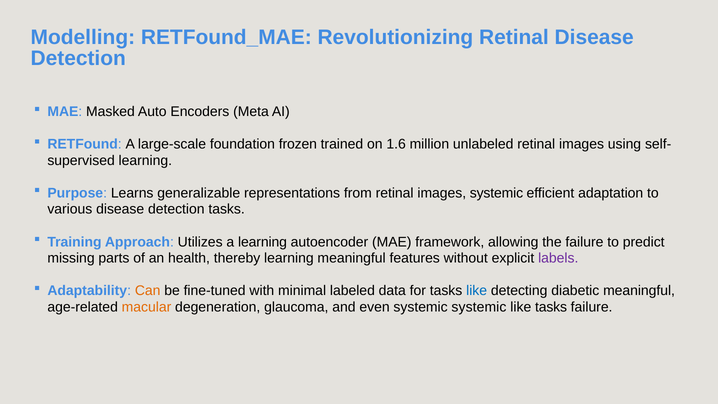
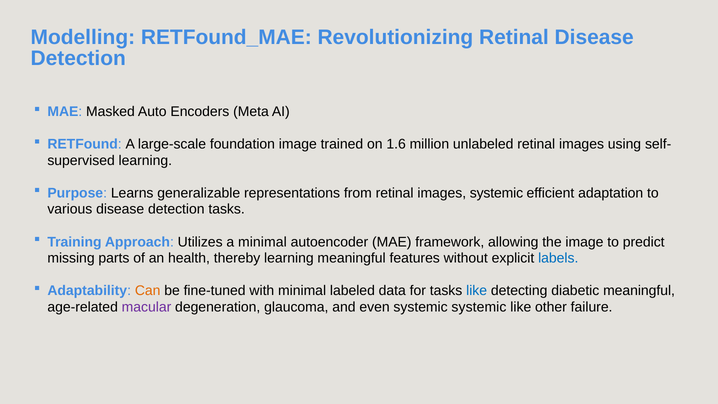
foundation frozen: frozen -> image (298, 144)
a learning: learning -> minimal (262, 242)
the failure: failure -> image (584, 242)
labels colour: purple -> blue (558, 258)
macular colour: orange -> purple (147, 307)
like tasks: tasks -> other (551, 307)
